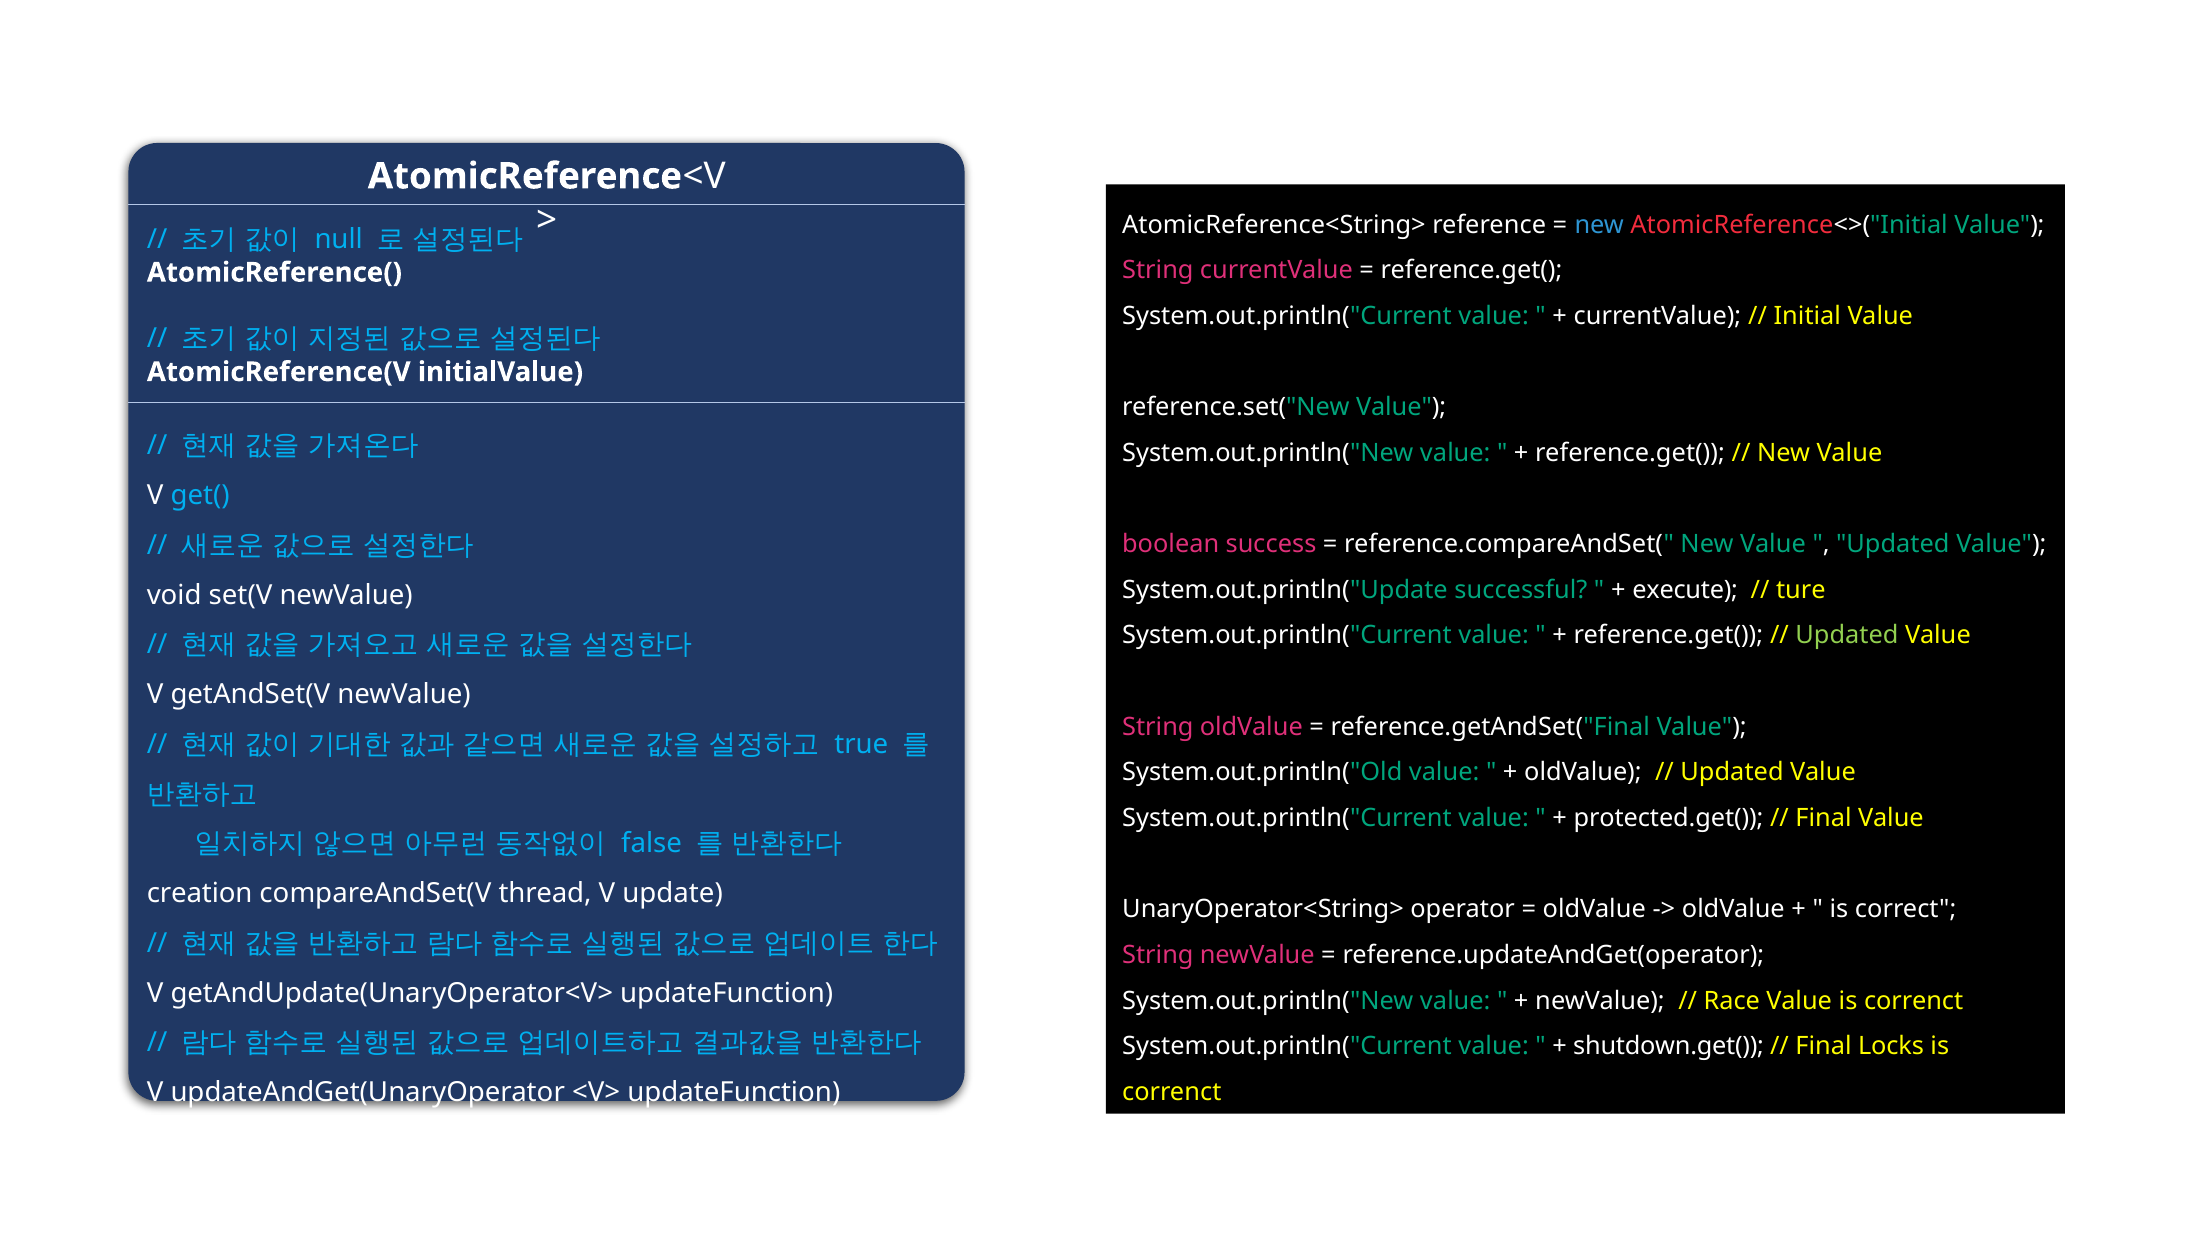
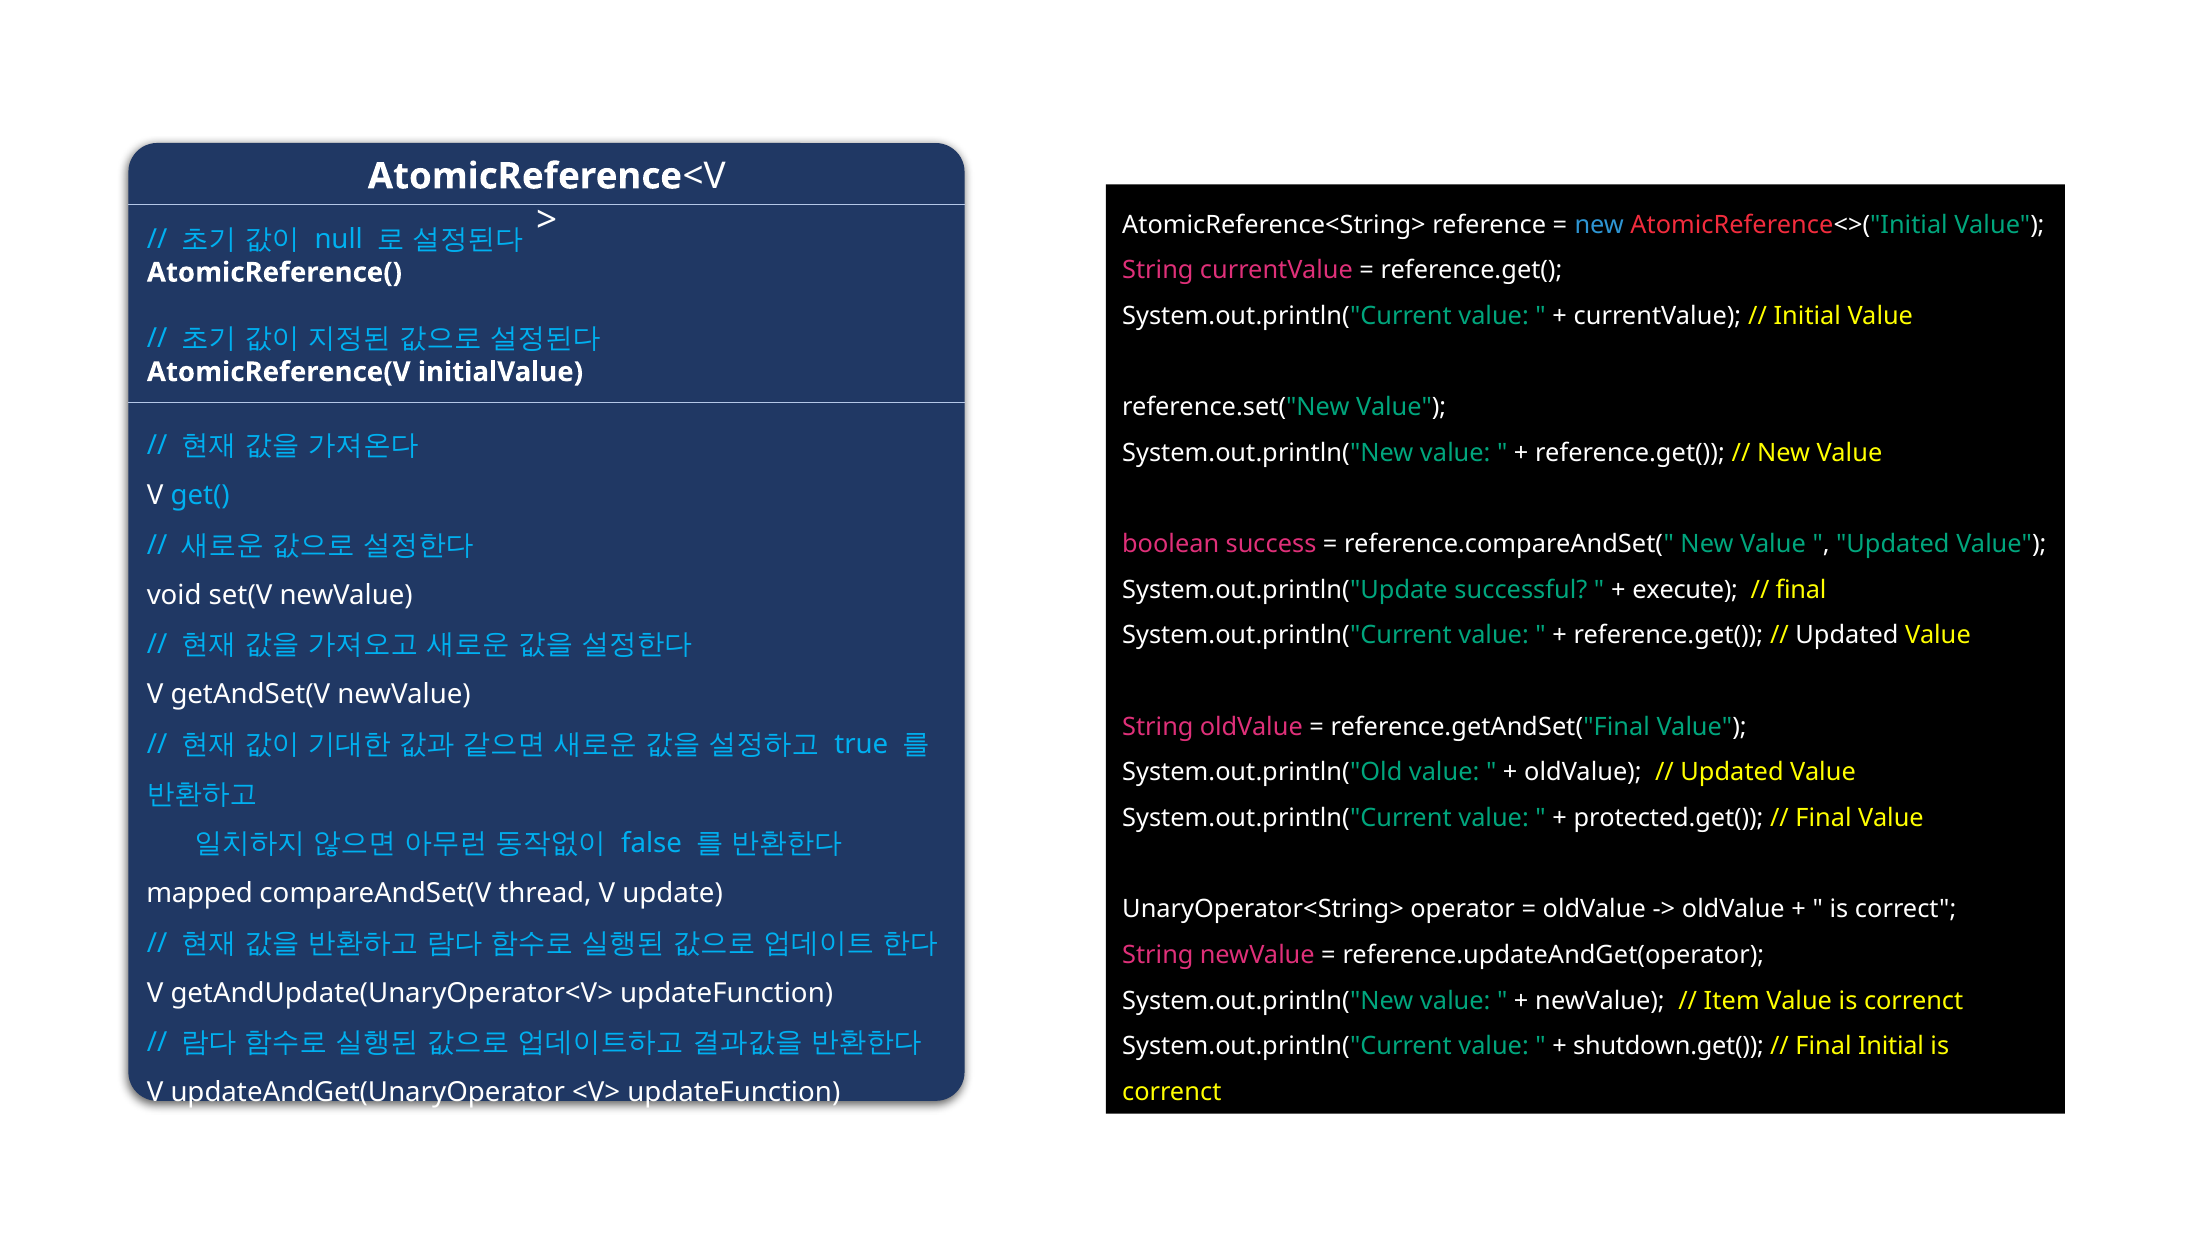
ture: ture -> final (1801, 590)
Updated colour: light green -> white (1847, 636)
creation: creation -> mapped (200, 894)
Race: Race -> Item (1732, 1001)
Final Locks: Locks -> Initial (1891, 1047)
